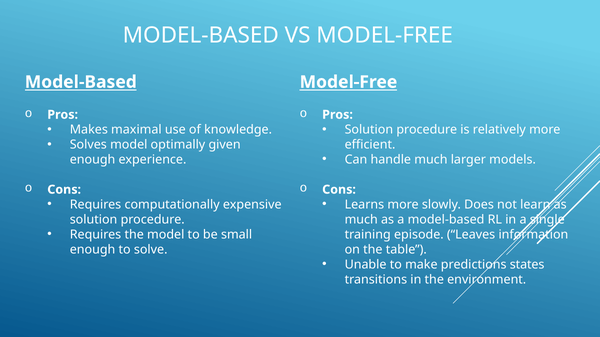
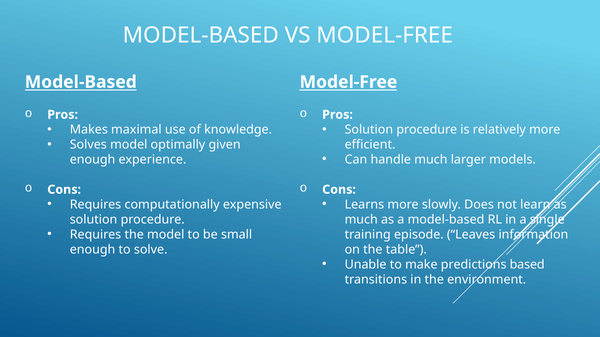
states: states -> based (527, 265)
